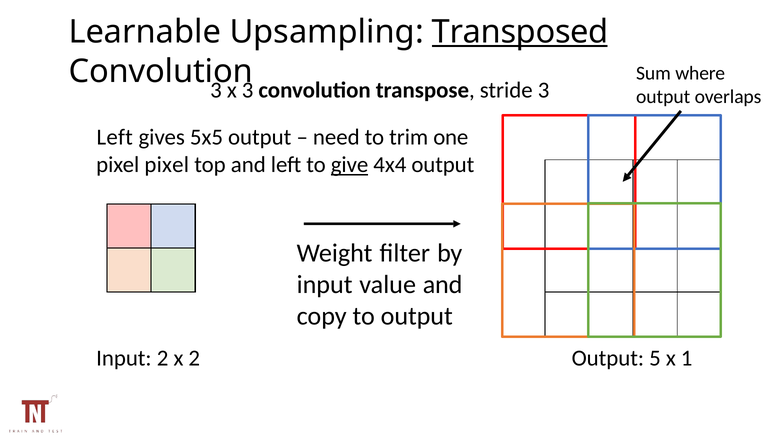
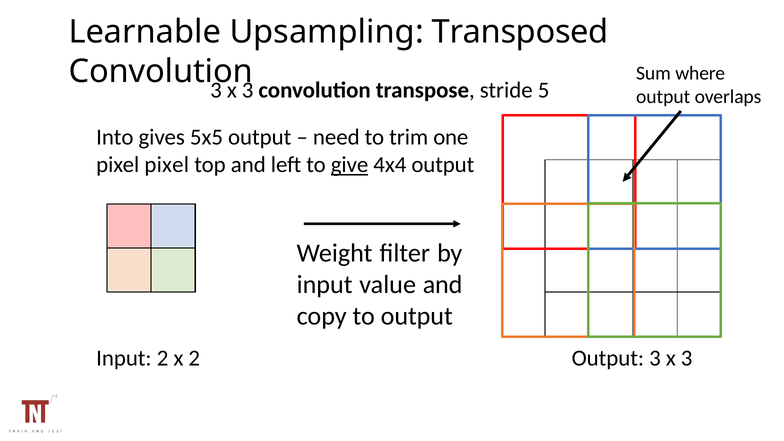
Transposed underline: present -> none (520, 32)
stride 3: 3 -> 5 (544, 90)
Left: Left -> Into (115, 137)
Output 5: 5 -> 3 (655, 358)
1: 1 -> 3 (687, 358)
